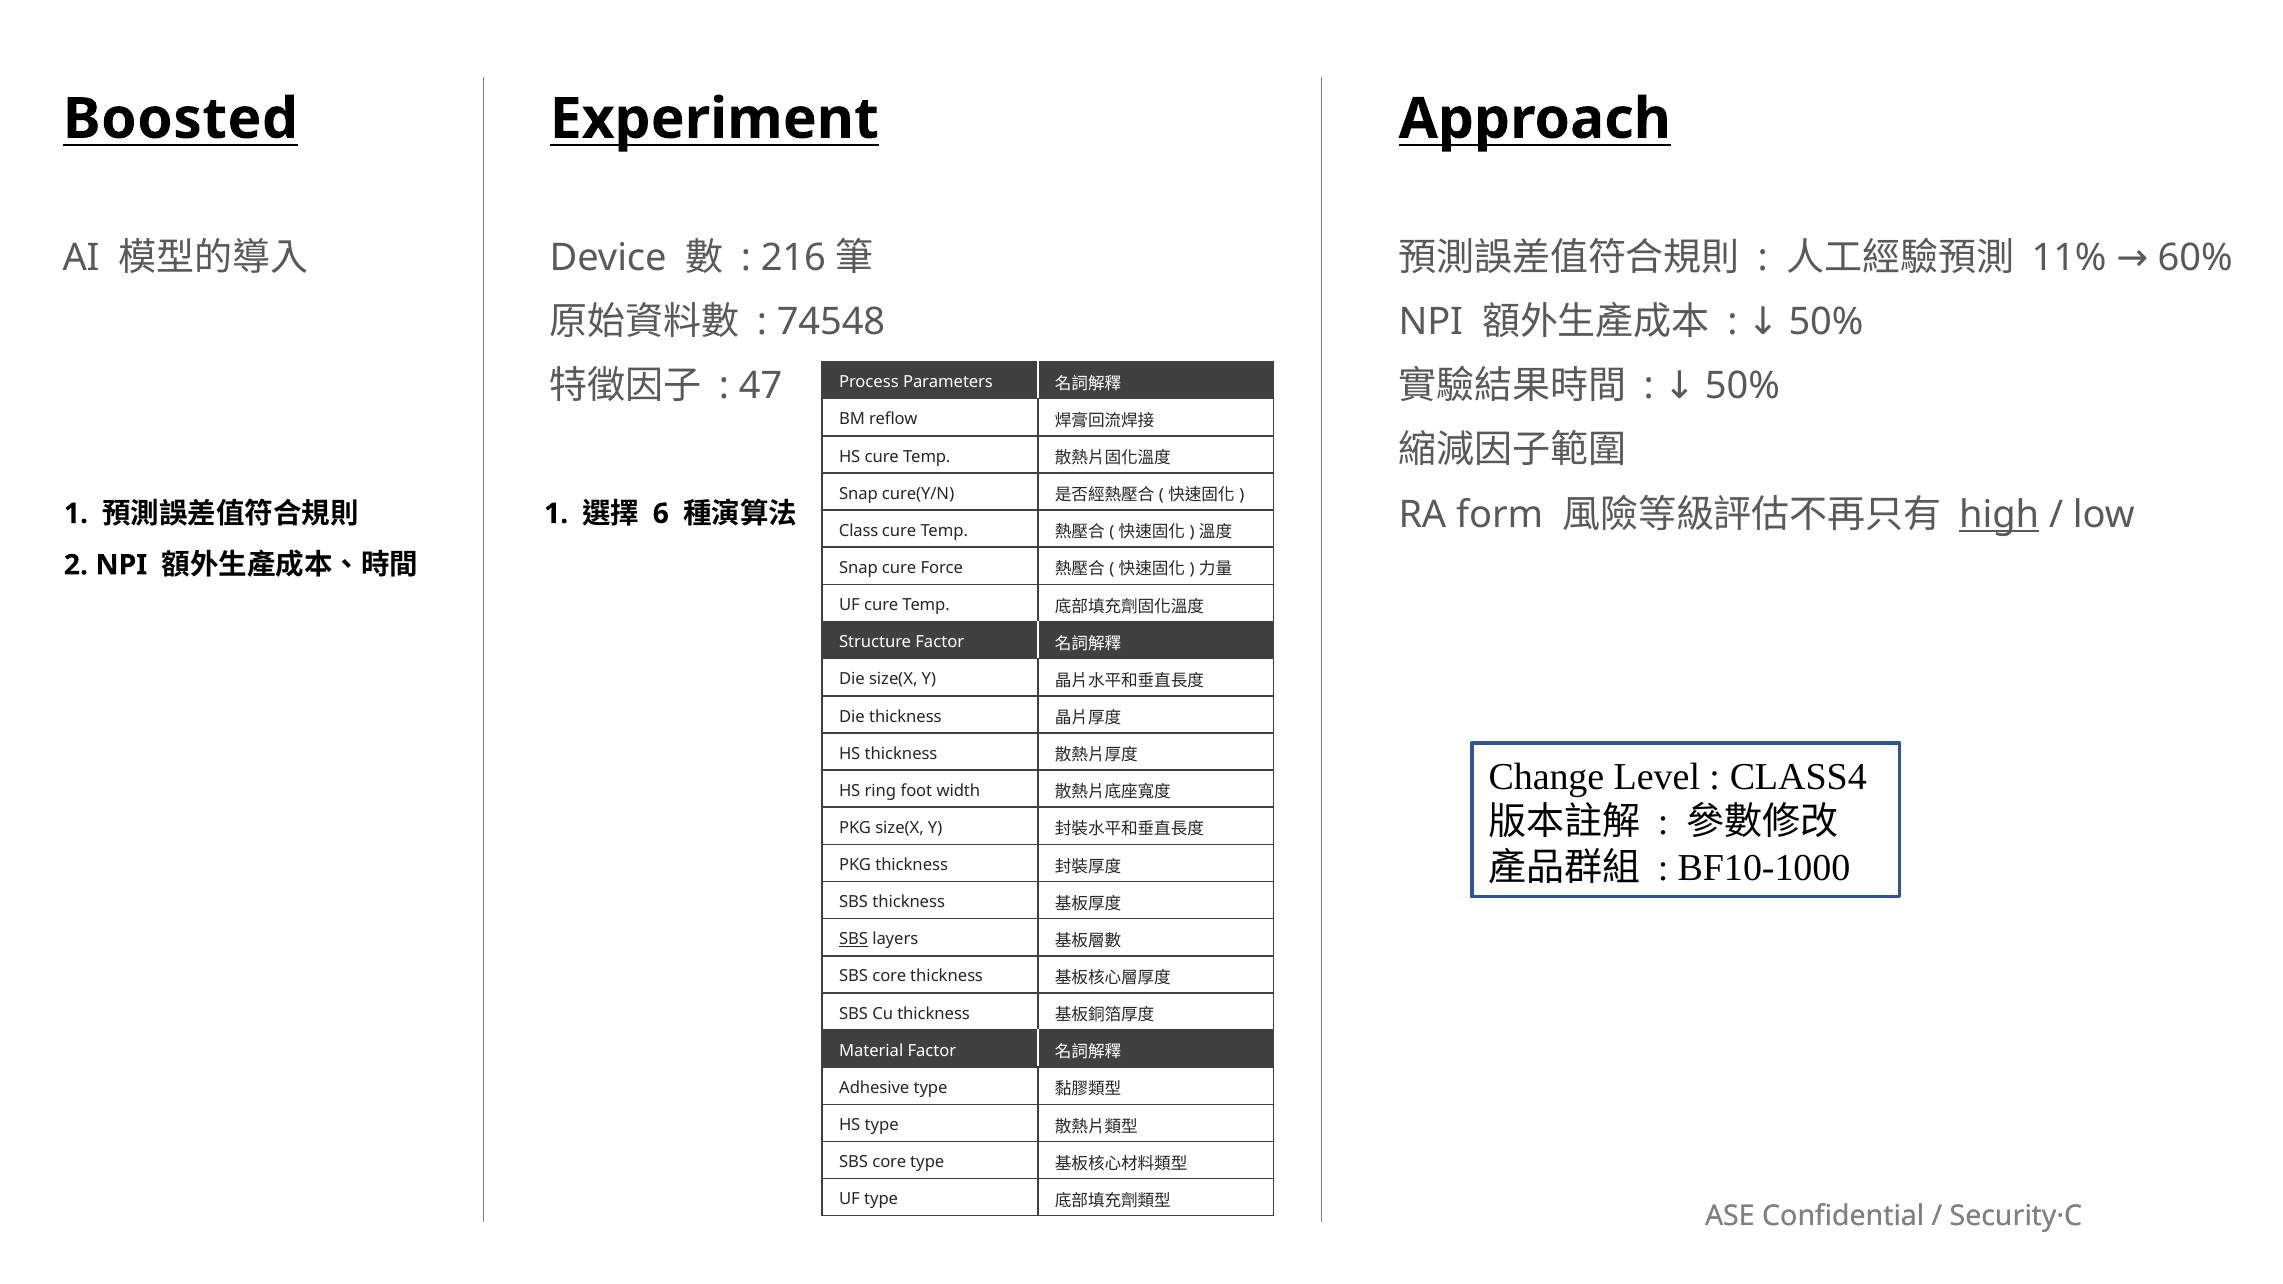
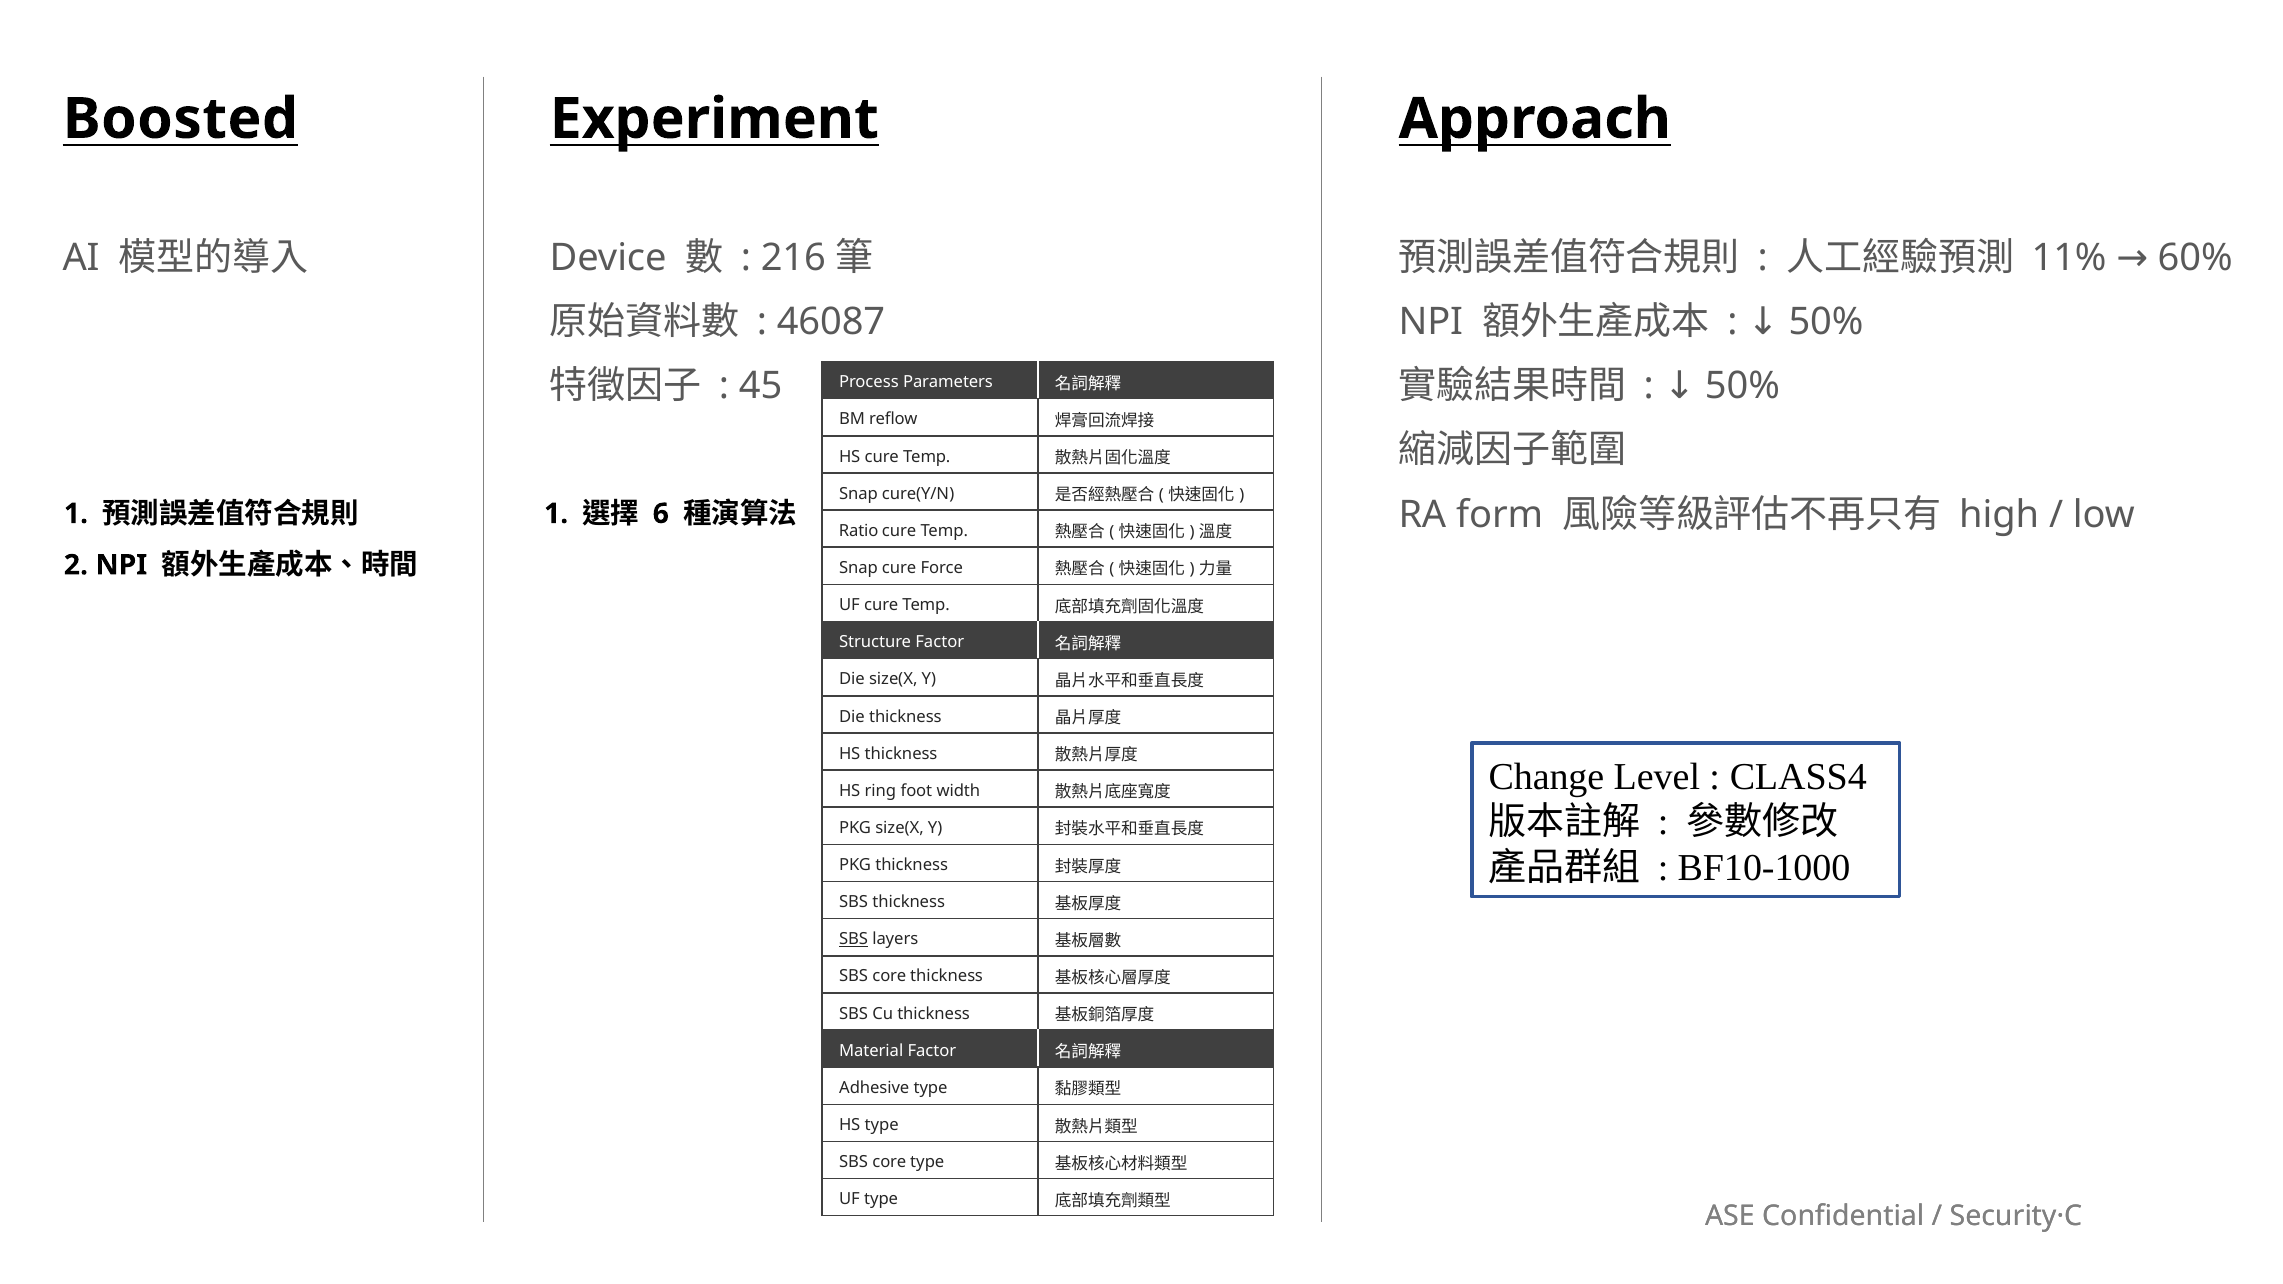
74548: 74548 -> 46087 (831, 322)
47: 47 -> 45 (761, 386)
high underline: present -> none (1999, 515)
Class: Class -> Ratio (859, 531)
